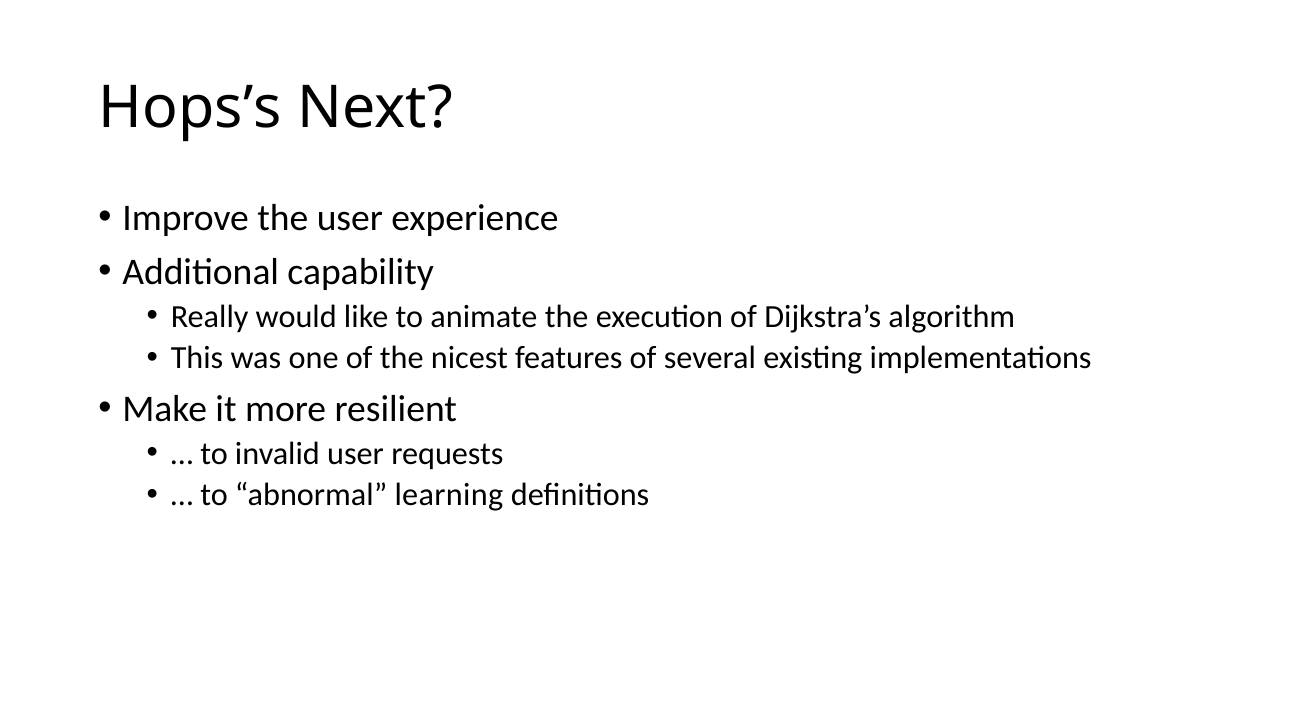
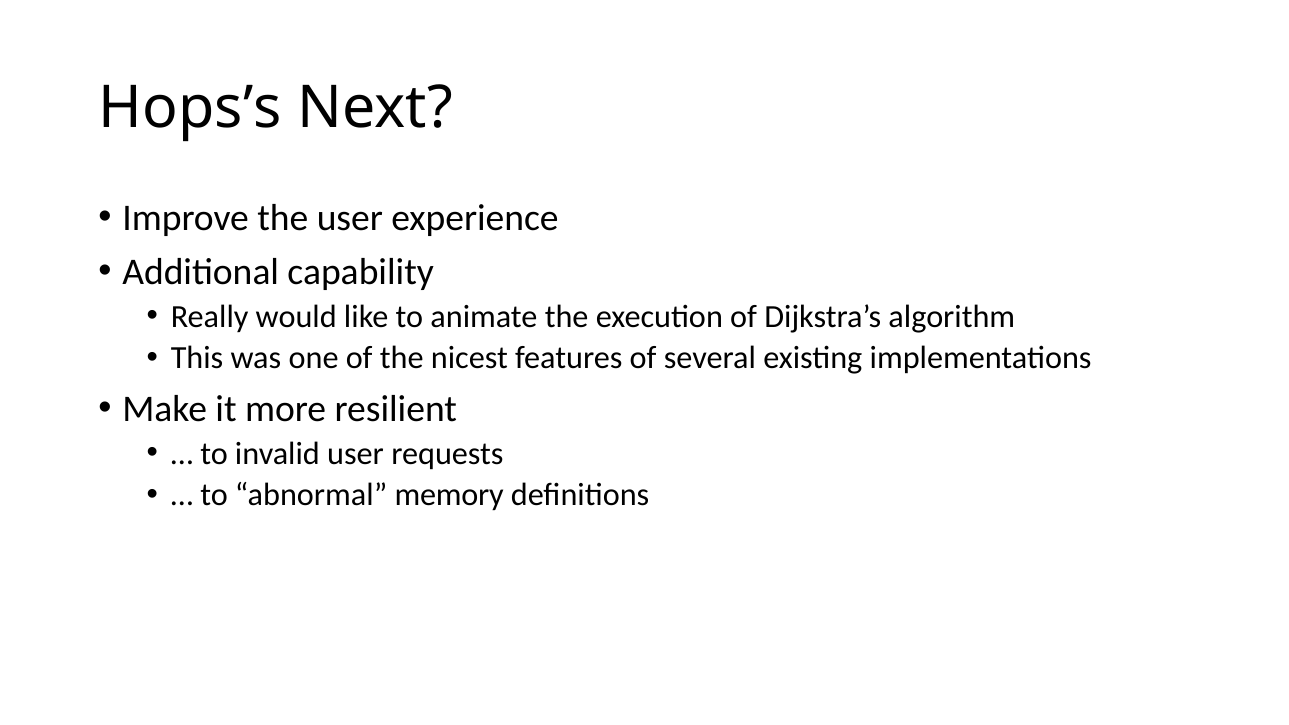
learning: learning -> memory (449, 495)
